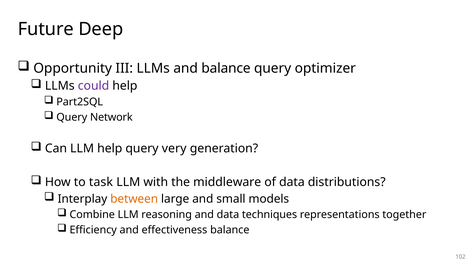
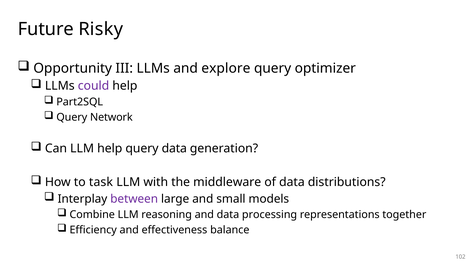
Deep: Deep -> Risky (101, 29)
and balance: balance -> explore (226, 68)
query very: very -> data (174, 148)
between colour: orange -> purple (134, 199)
techniques: techniques -> processing (270, 214)
